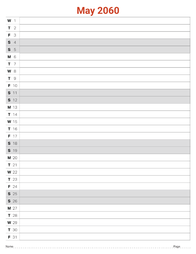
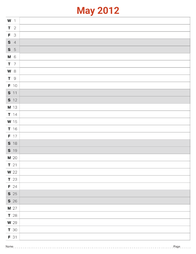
2060: 2060 -> 2012 (108, 11)
